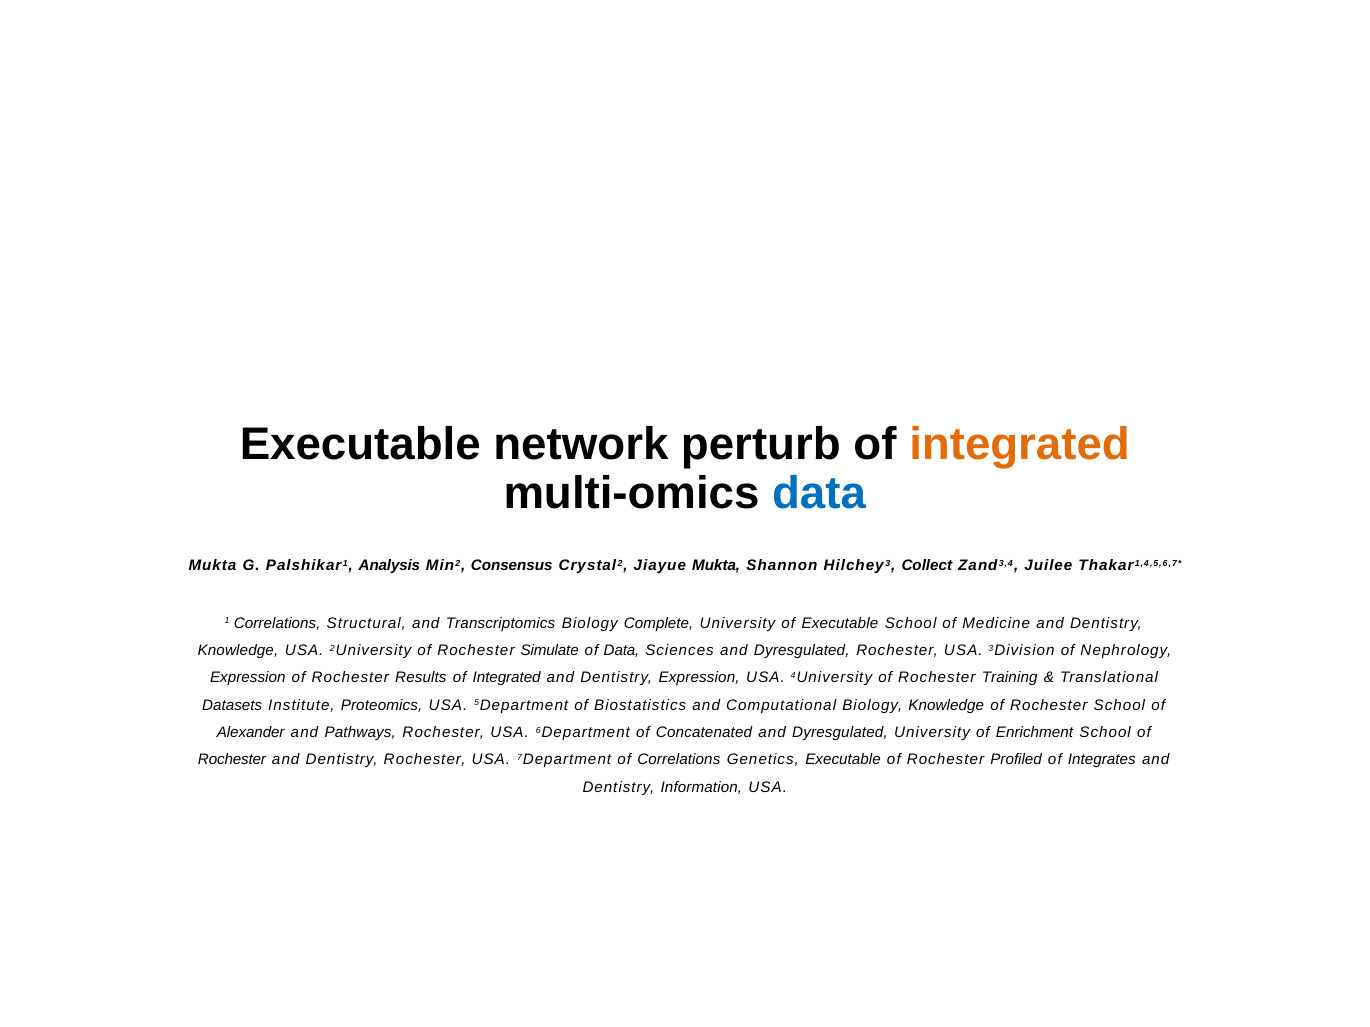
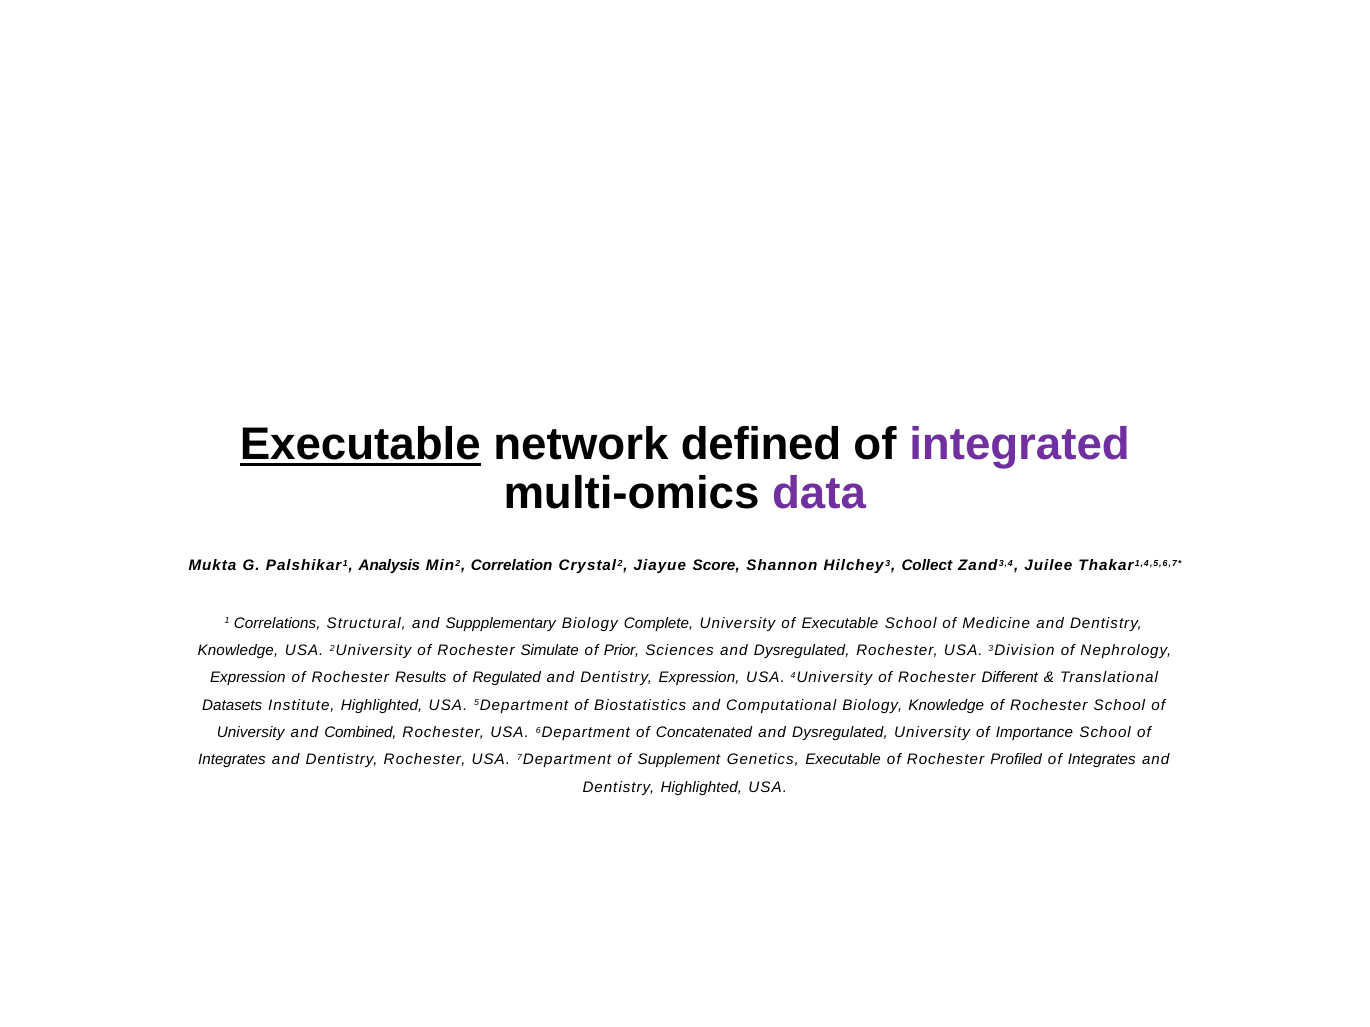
Executable underline: none -> present (360, 445)
perturb: perturb -> defined (761, 445)
integrated colour: orange -> purple (1020, 445)
data colour: blue -> purple (819, 494)
Consensus: Consensus -> Correlation (512, 566)
Jiayue Mukta: Mukta -> Score (716, 566)
Transcriptomics: Transcriptomics -> Suppplementary (501, 624)
of Data: Data -> Prior (622, 651)
Sciences and Dyresgulated: Dyresgulated -> Dysregulated (802, 651)
Integrated: Integrated -> Regulated (507, 678)
Training: Training -> Different (1010, 678)
Institute Proteomics: Proteomics -> Highlighted (382, 706)
Alexander: Alexander -> University (251, 733)
Pathways: Pathways -> Combined (360, 733)
Dyresgulated: Dyresgulated -> Dysregulated (840, 733)
Enrichment: Enrichment -> Importance (1034, 733)
Rochester: Rochester -> Integrates (232, 760)
of Correlations: Correlations -> Supplement (679, 760)
Dentistry Information: Information -> Highlighted (701, 788)
